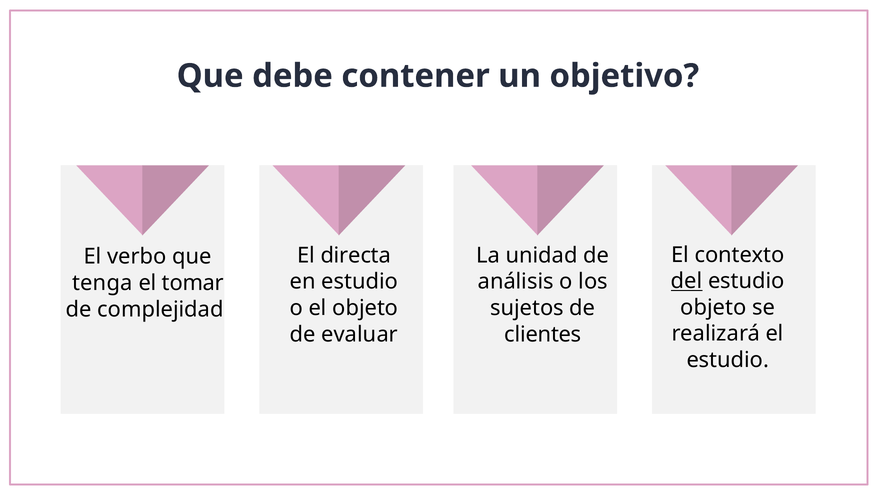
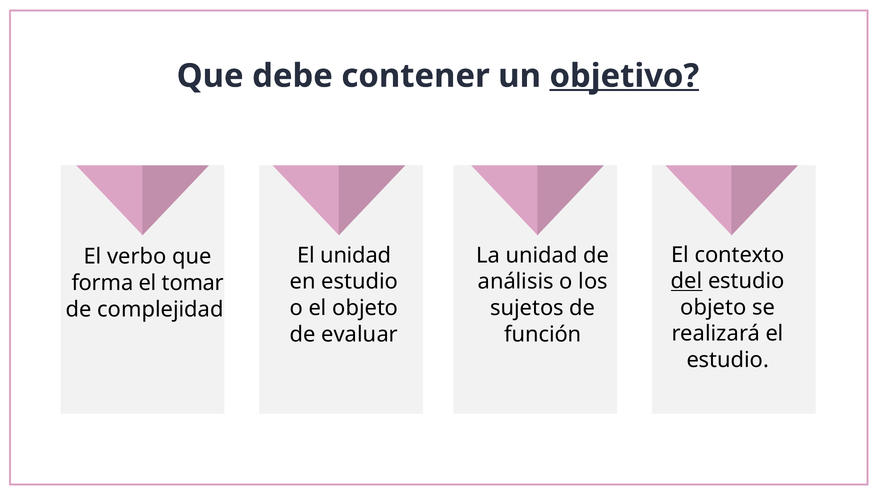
objetivo underline: none -> present (624, 76)
El directa: directa -> unidad (356, 255)
tenga: tenga -> forma (102, 283)
clientes: clientes -> función (543, 334)
